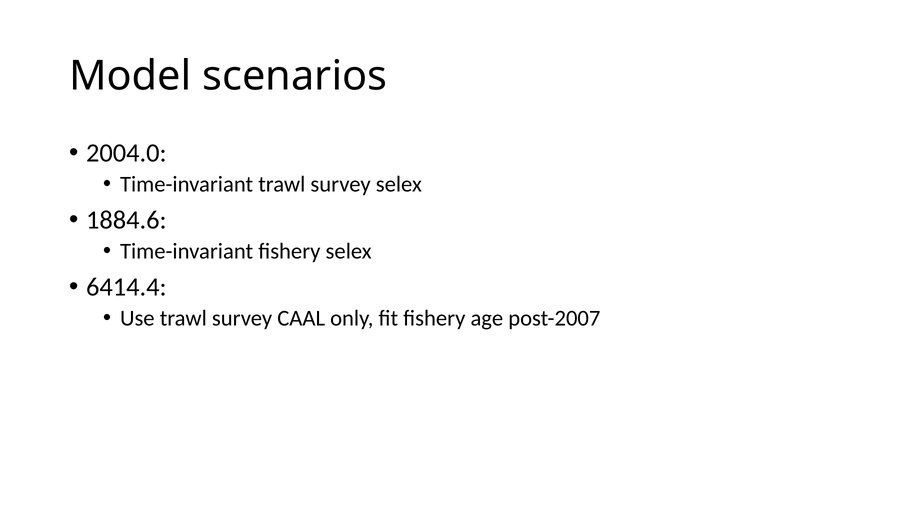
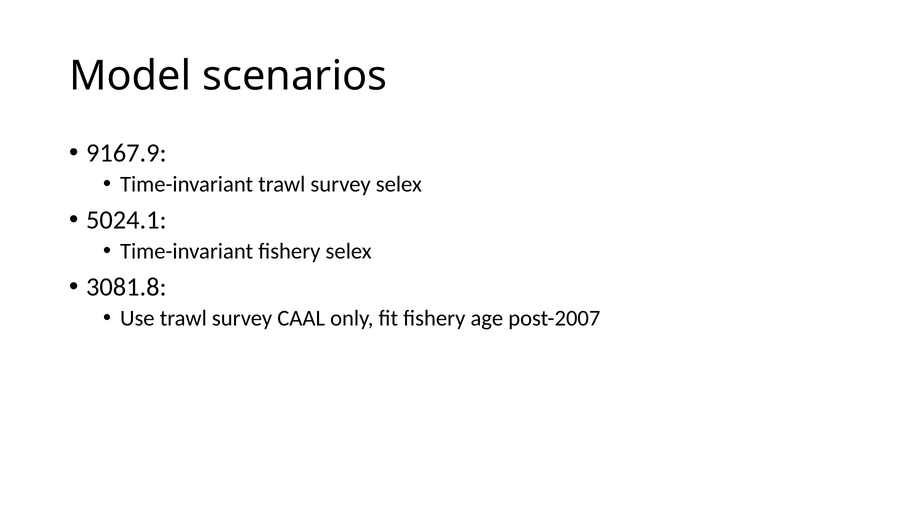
2004.0: 2004.0 -> 9167.9 (126, 153)
1884.6: 1884.6 -> 5024.1 (126, 220)
6414.4: 6414.4 -> 3081.8 (126, 287)
